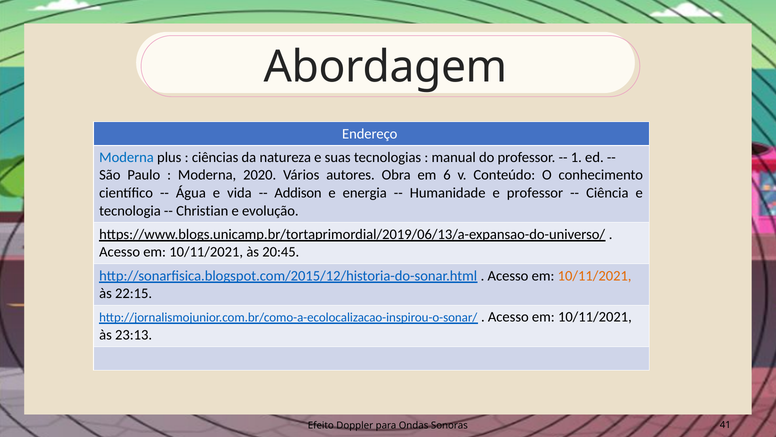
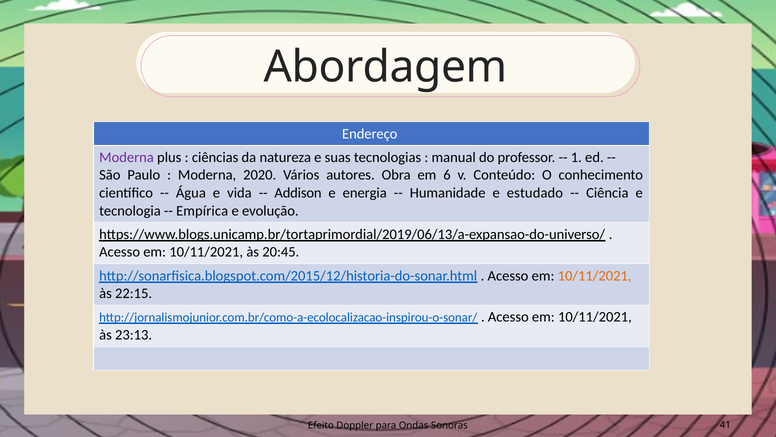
Moderna colour: blue -> purple (127, 157)
e professor: professor -> estudado (535, 193)
Christian: Christian -> Empírica (202, 210)
